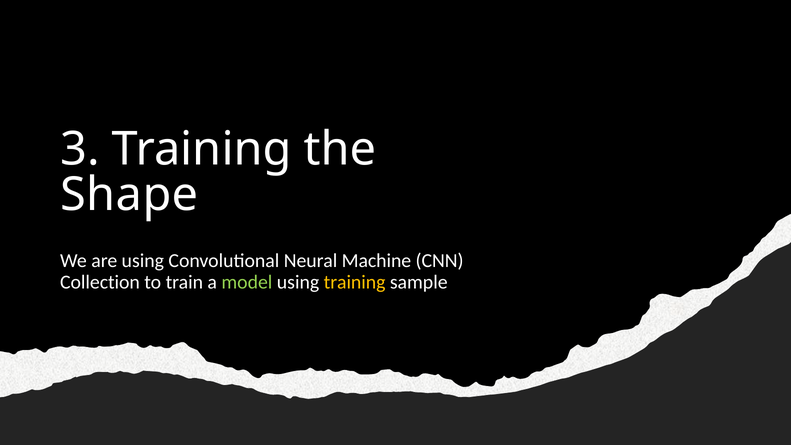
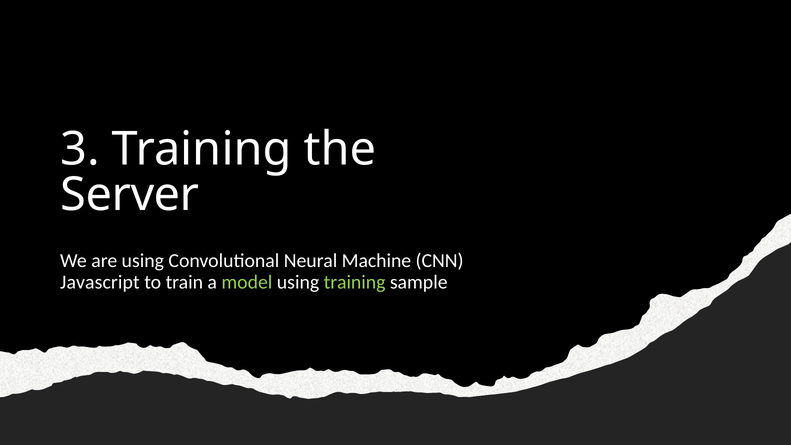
Shape: Shape -> Server (130, 195)
Collection: Collection -> Javascript (100, 282)
training colour: yellow -> light green (355, 282)
